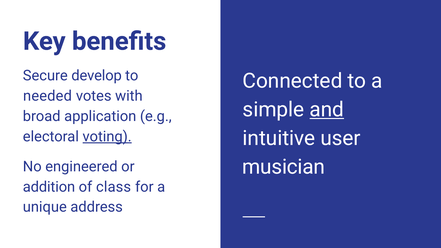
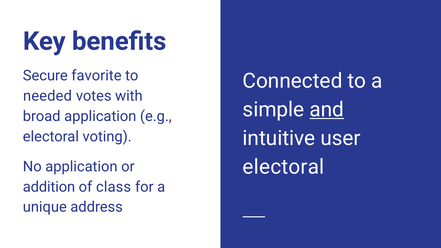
develop: develop -> favorite (96, 76)
voting underline: present -> none (107, 137)
musician: musician -> electoral (283, 167)
No engineered: engineered -> application (81, 167)
